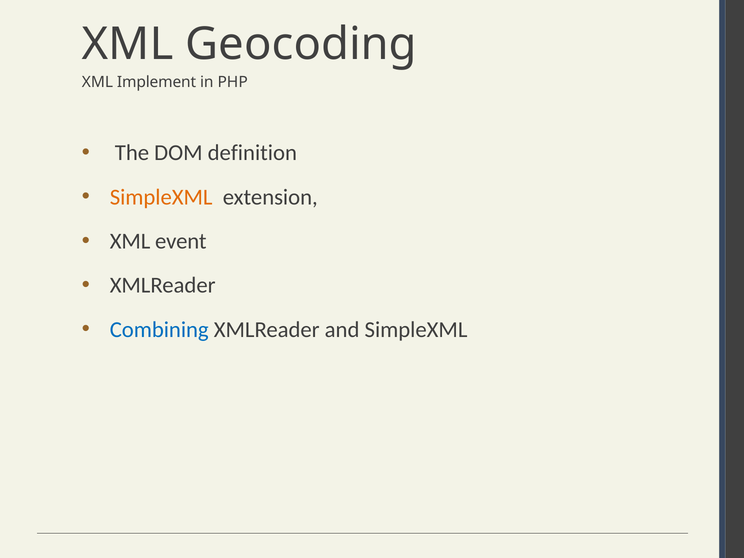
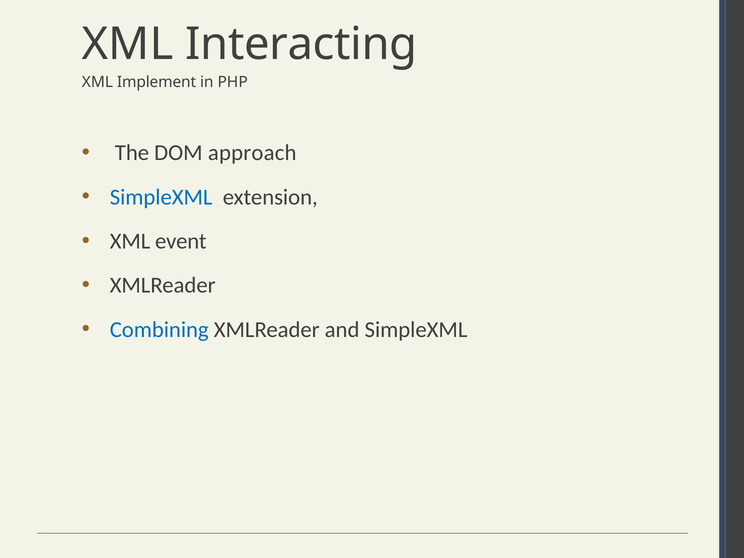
Geocoding: Geocoding -> Interacting (301, 44)
definition: definition -> approach (252, 153)
SimpleXML colour: orange -> blue (161, 197)
